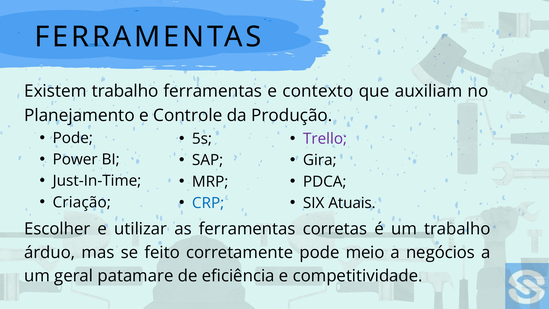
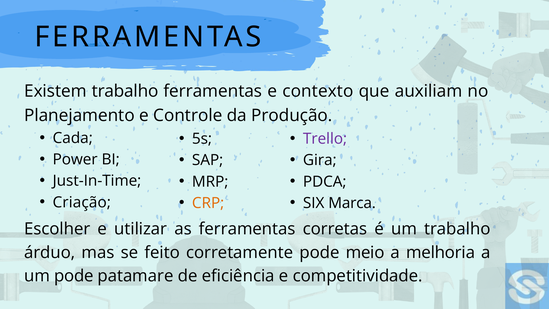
Pode: Pode -> Cada (73, 138)
CRP colour: blue -> orange (208, 203)
Atuais: Atuais -> Marca (352, 203)
negócios: negócios -> melhoria (441, 252)
um geral: geral -> pode (74, 276)
